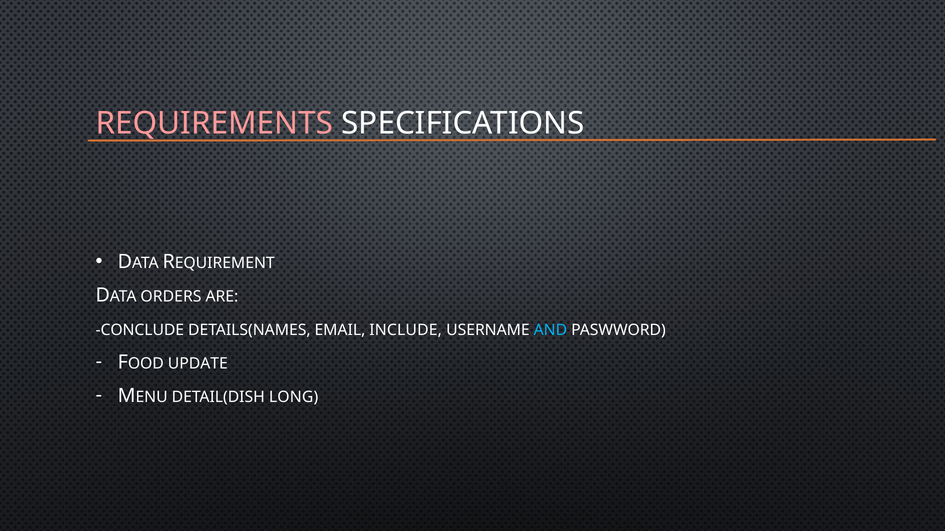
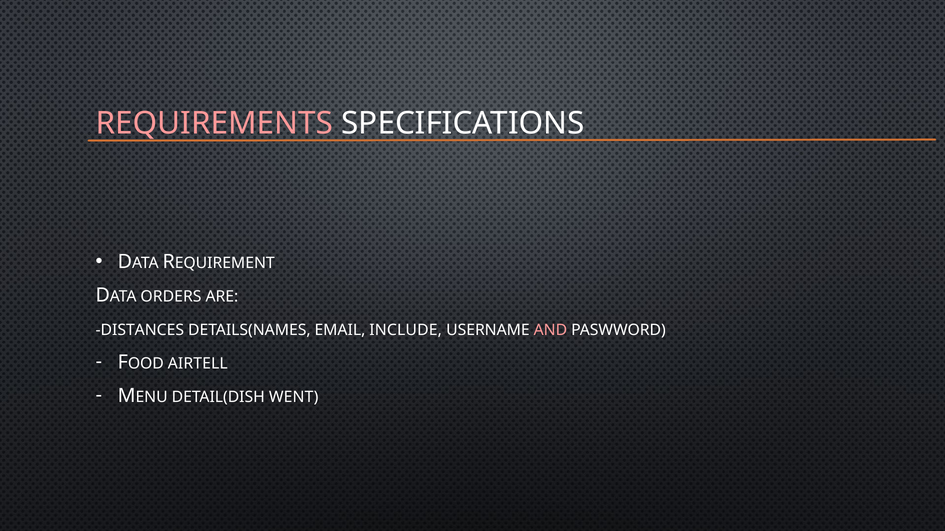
CONCLUDE: CONCLUDE -> DISTANCES (140, 330)
AND colour: light blue -> pink (550, 330)
UPDATE: UPDATE -> AIRTELL (198, 364)
LONG: LONG -> WENT (294, 397)
